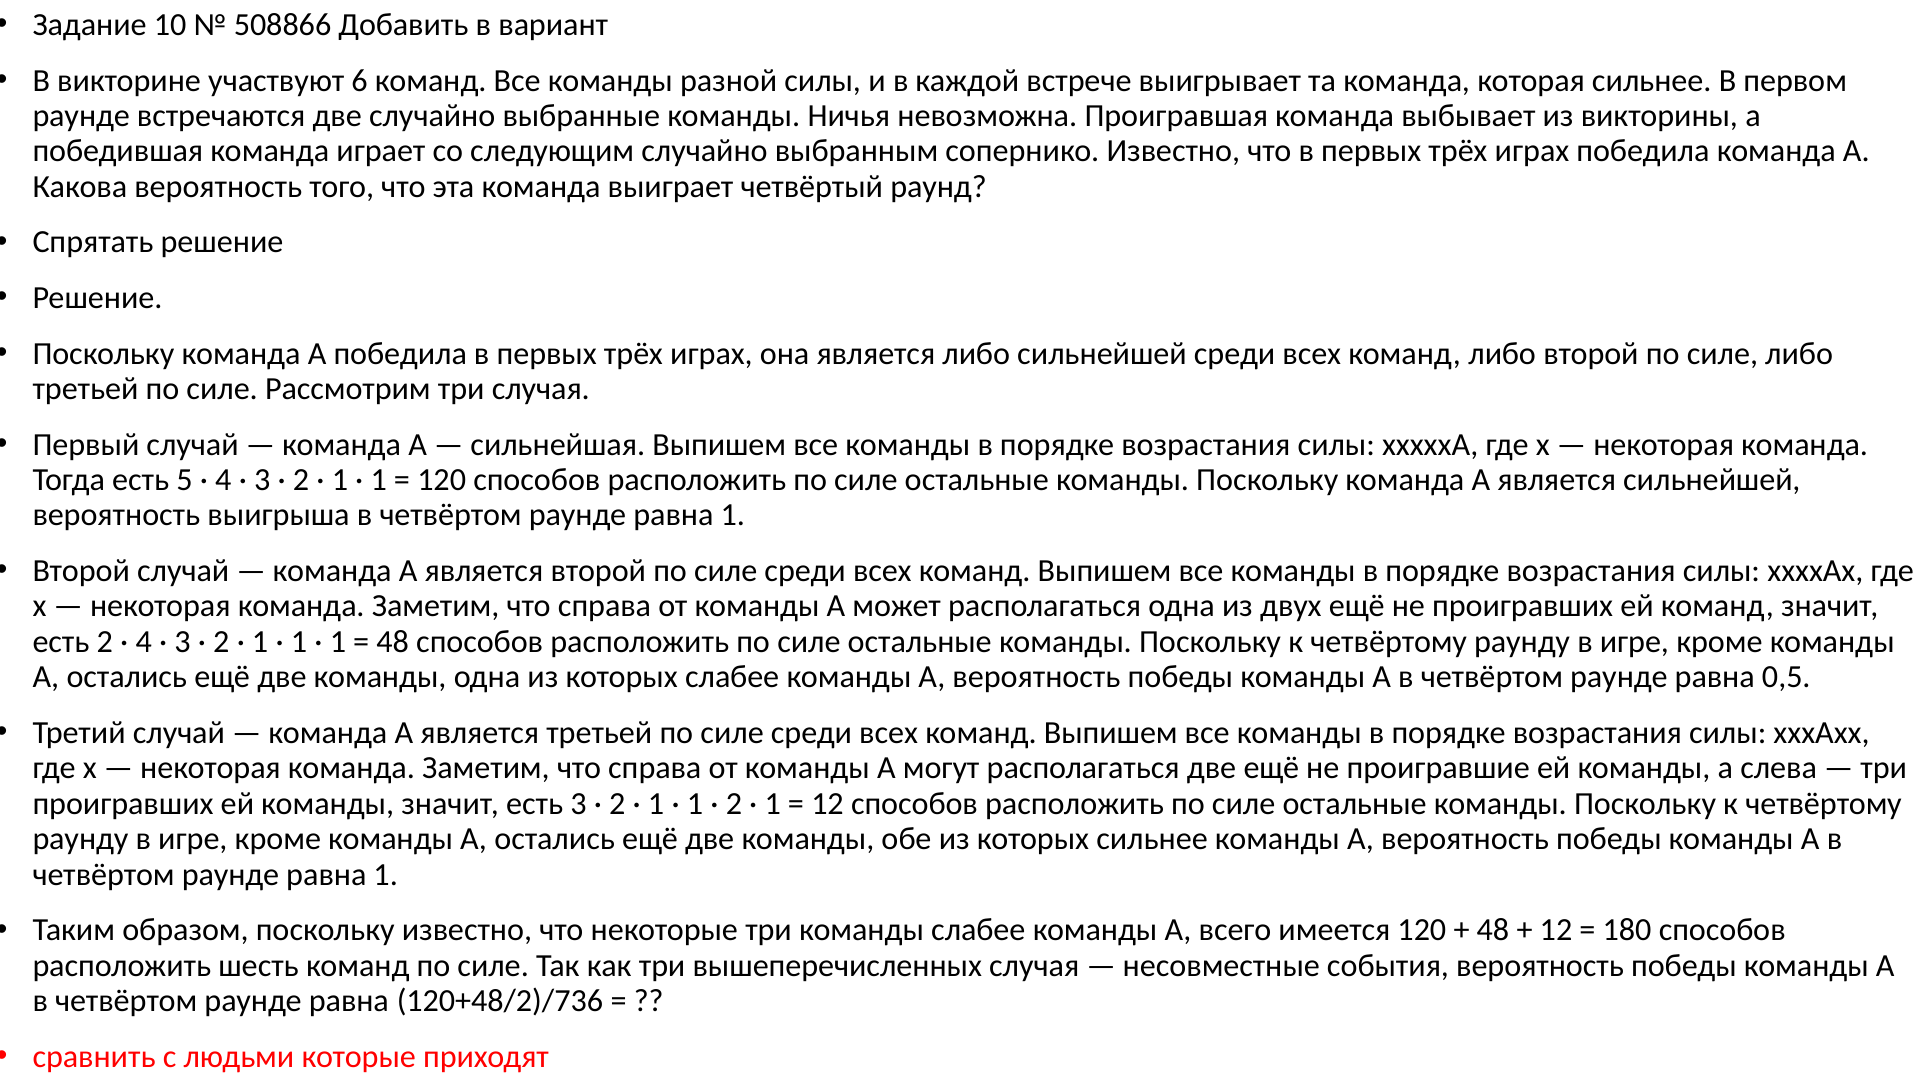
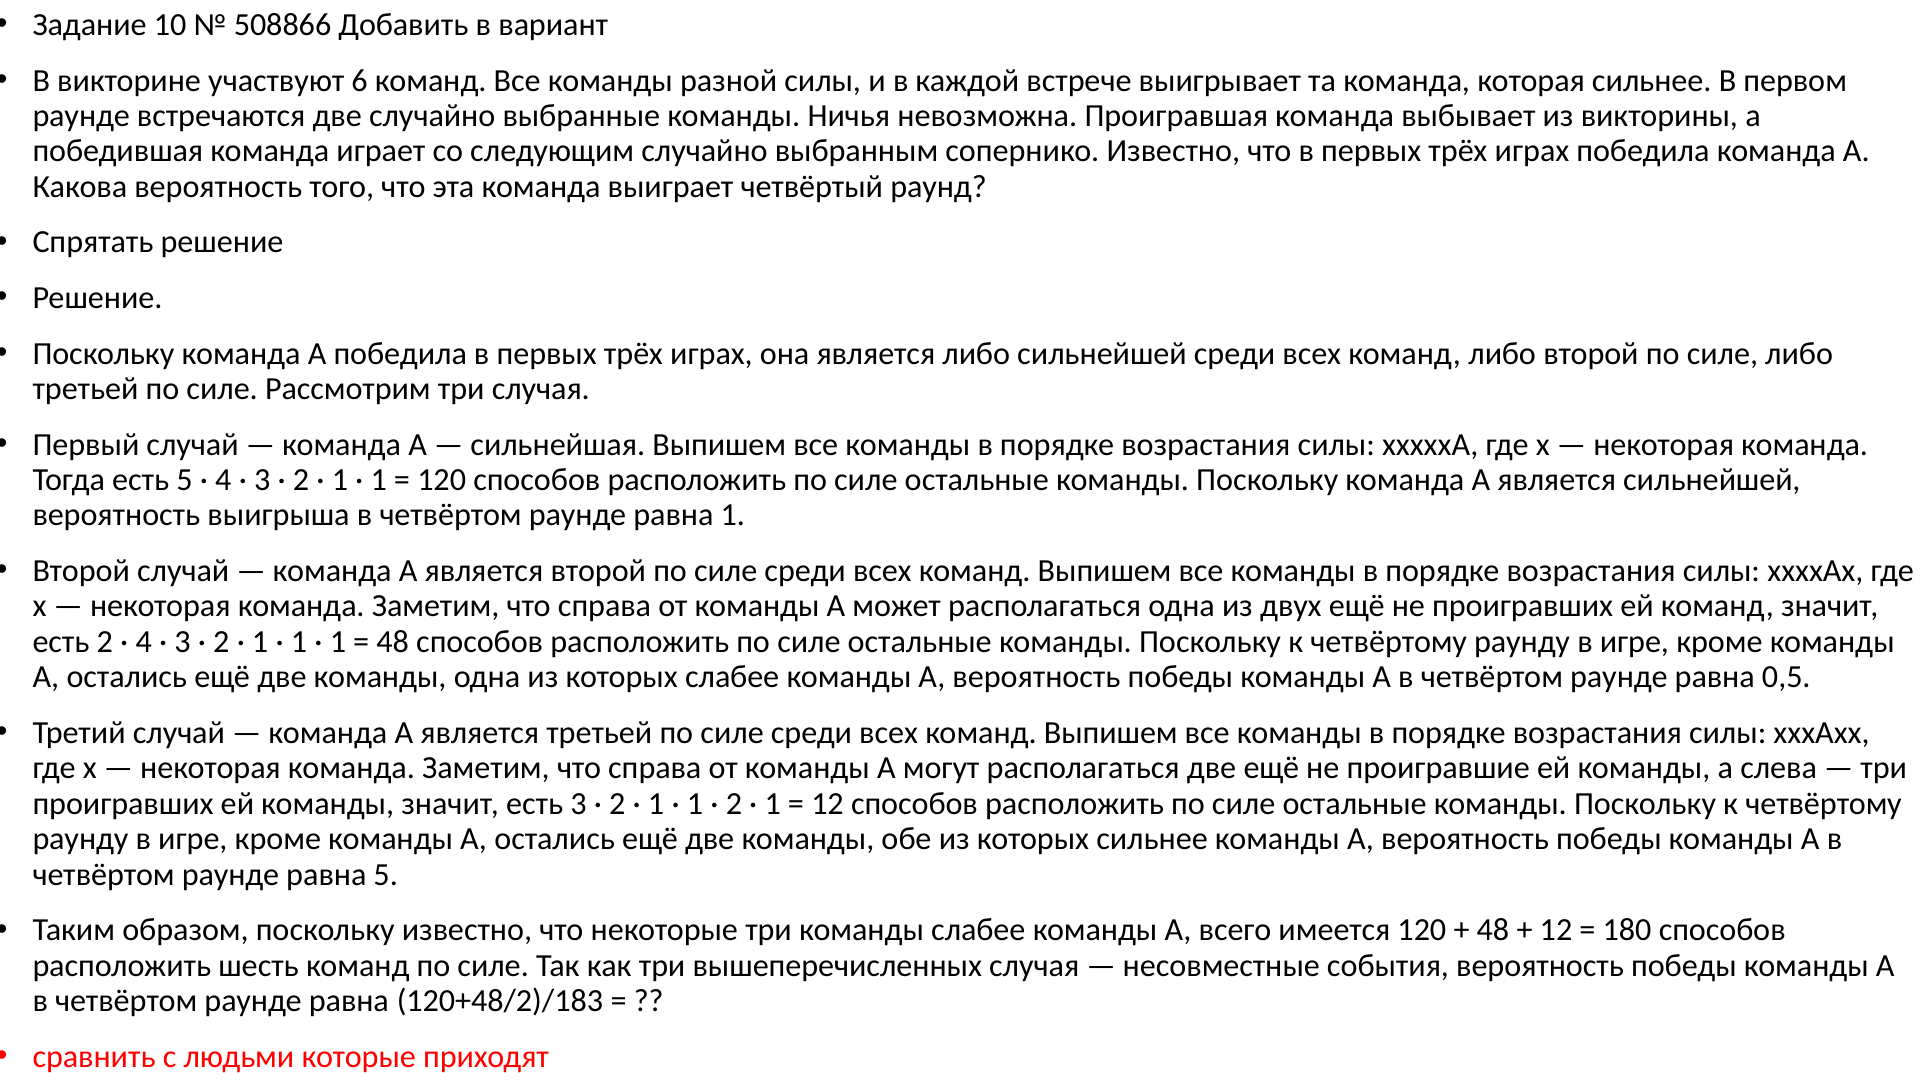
1: 1 -> 5 (386, 874)
120+48/2)/736: 120+48/2)/736 -> 120+48/2)/183 (500, 1001)
